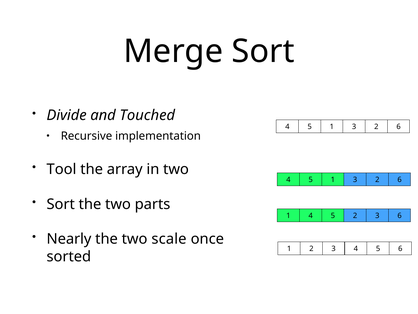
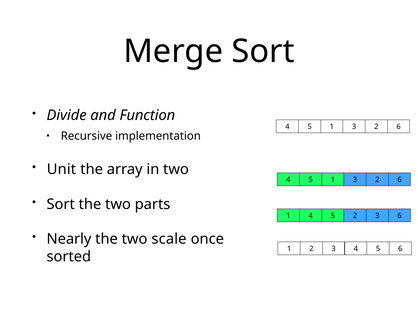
Touched: Touched -> Function (147, 115)
Tool: Tool -> Unit (61, 169)
